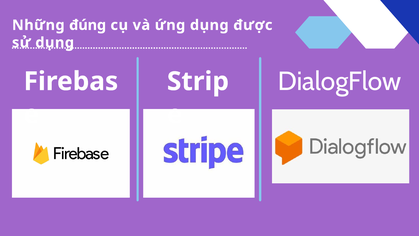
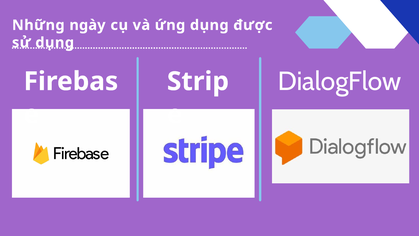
đúng: đúng -> ngày (87, 25)
